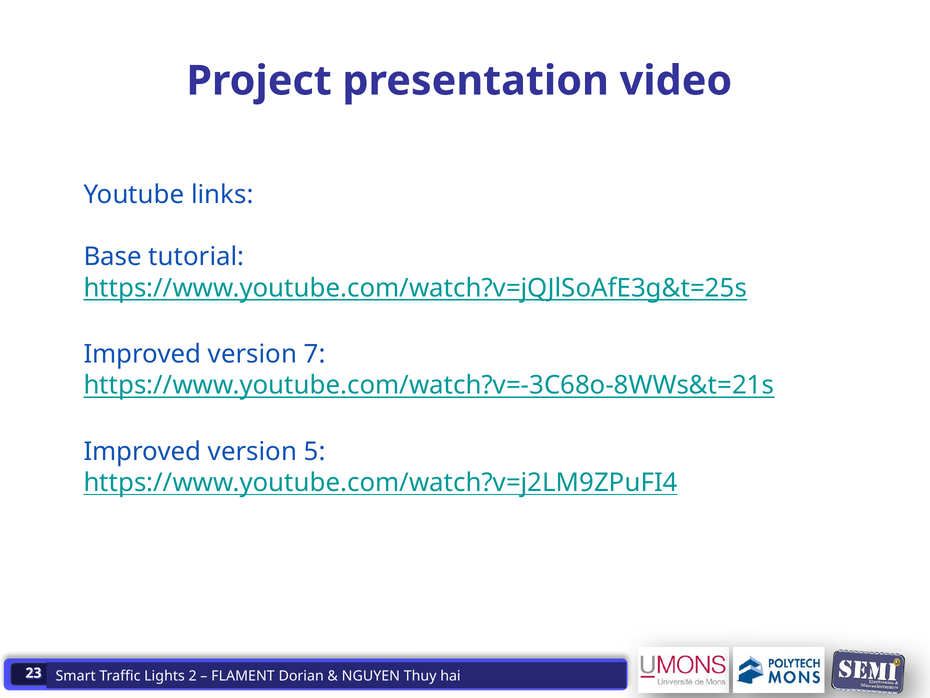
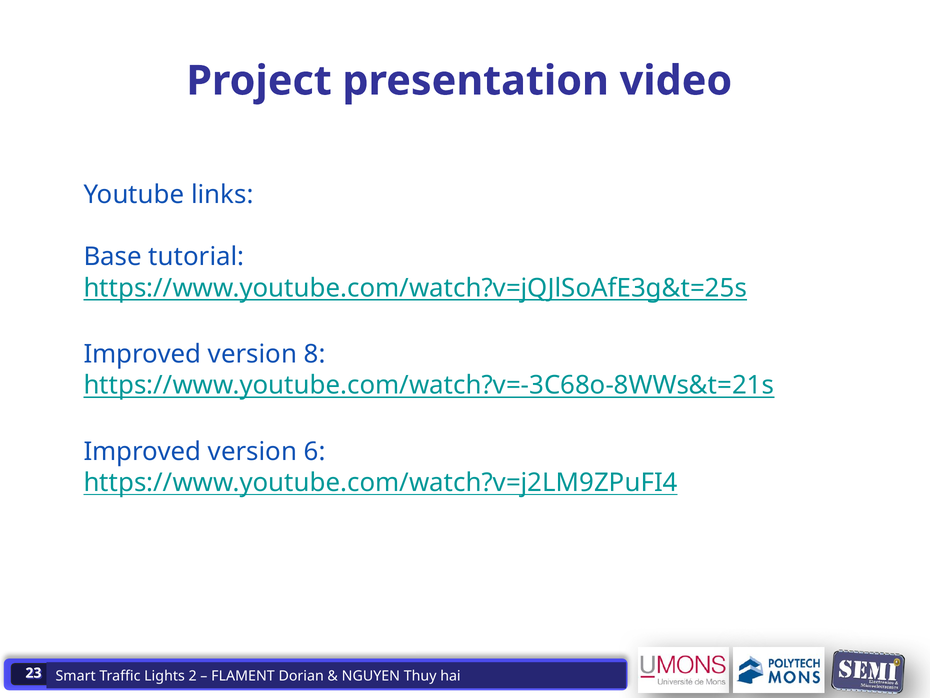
7: 7 -> 8 (315, 354)
5: 5 -> 6 (315, 451)
